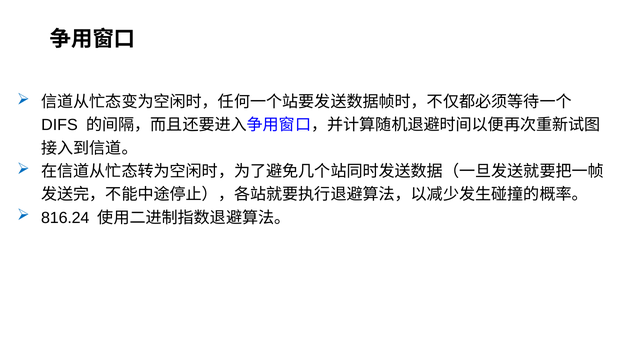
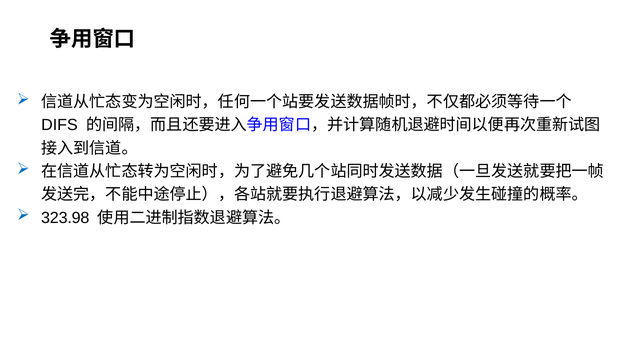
816.24: 816.24 -> 323.98 (65, 218)
